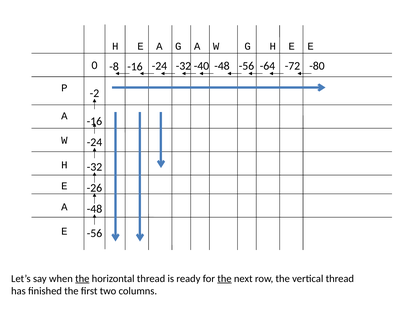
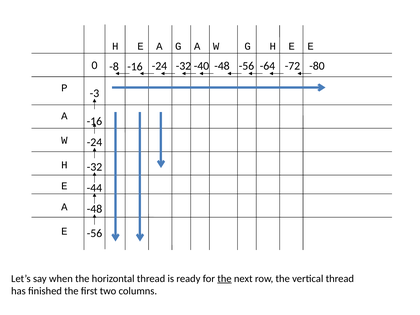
-2: -2 -> -3 (94, 93)
-26: -26 -> -44 (94, 188)
the underline: present -> none (82, 279)
